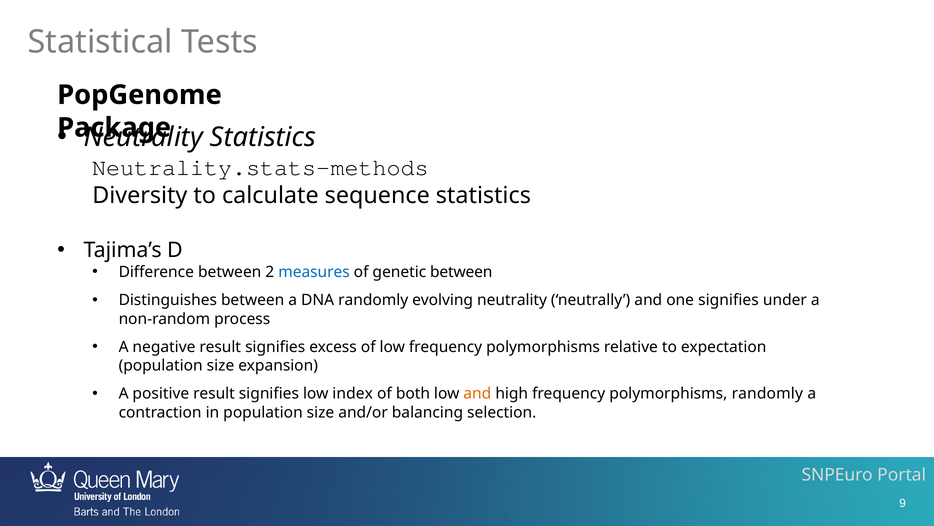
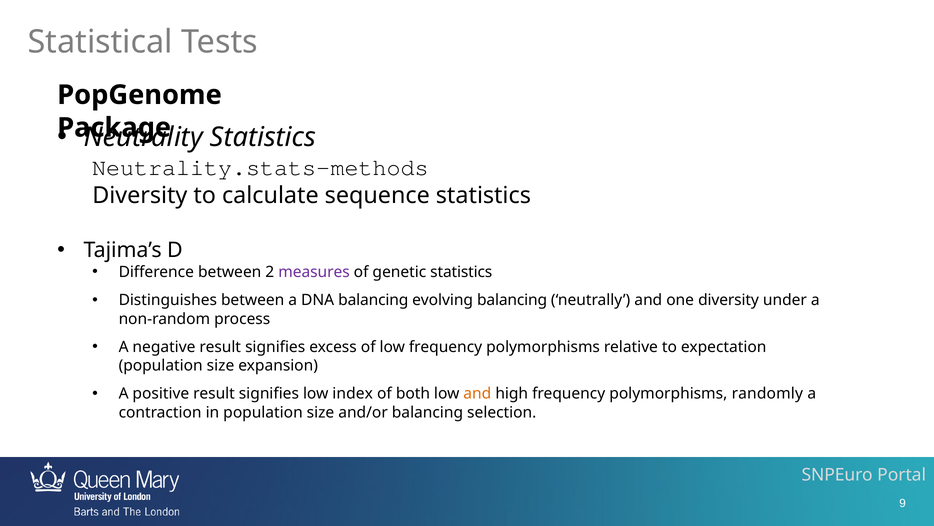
measures colour: blue -> purple (314, 272)
genetic between: between -> statistics (461, 272)
DNA randomly: randomly -> balancing (373, 300)
evolving neutrality: neutrality -> balancing (512, 300)
one signifies: signifies -> diversity (729, 300)
